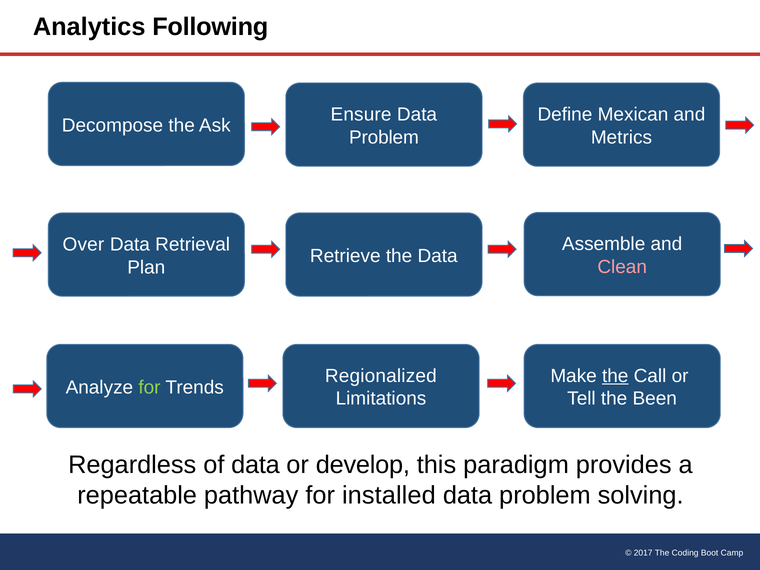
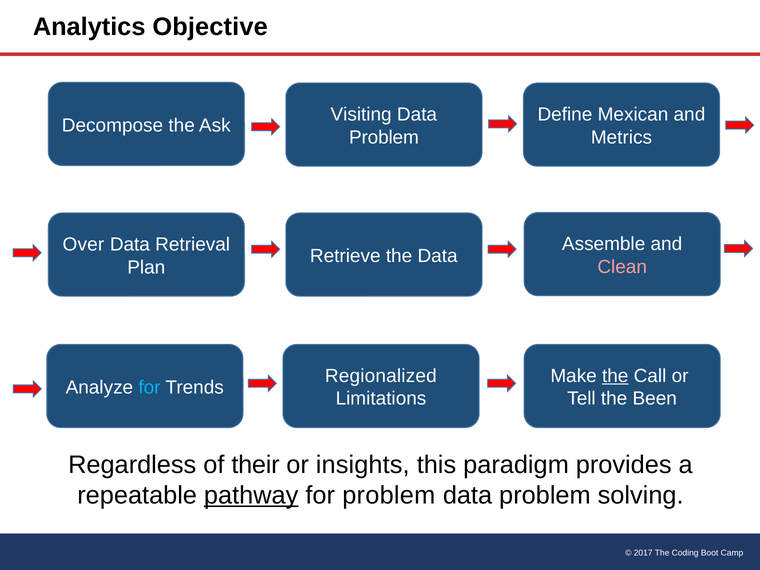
Following: Following -> Objective (210, 27)
Ensure: Ensure -> Visiting (361, 115)
for colour: light green -> light blue (149, 387)
of data: data -> their (256, 465)
develop: develop -> insights (363, 465)
pathway underline: none -> present (251, 496)
for installed: installed -> problem (389, 496)
